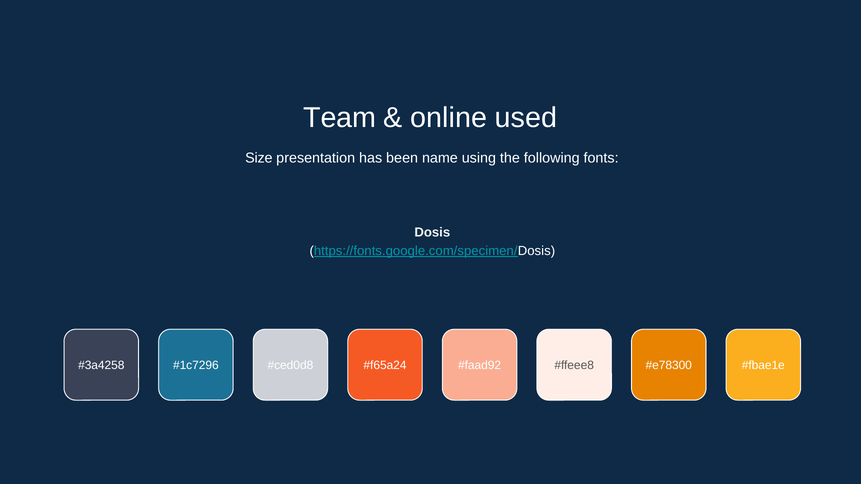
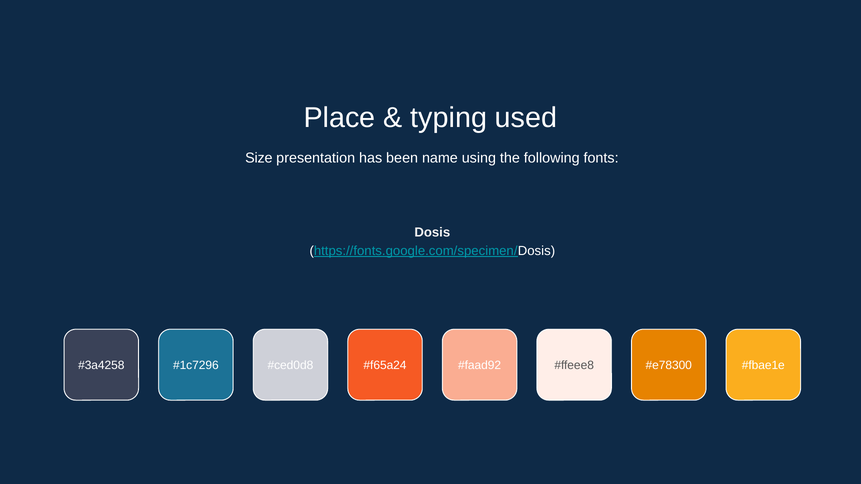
Team: Team -> Place (340, 118)
online: online -> typing (449, 118)
